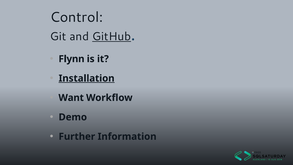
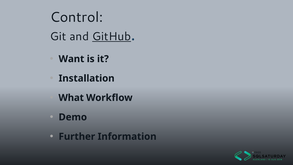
Flynn: Flynn -> Want (71, 59)
Installation underline: present -> none (87, 78)
Want: Want -> What (71, 98)
